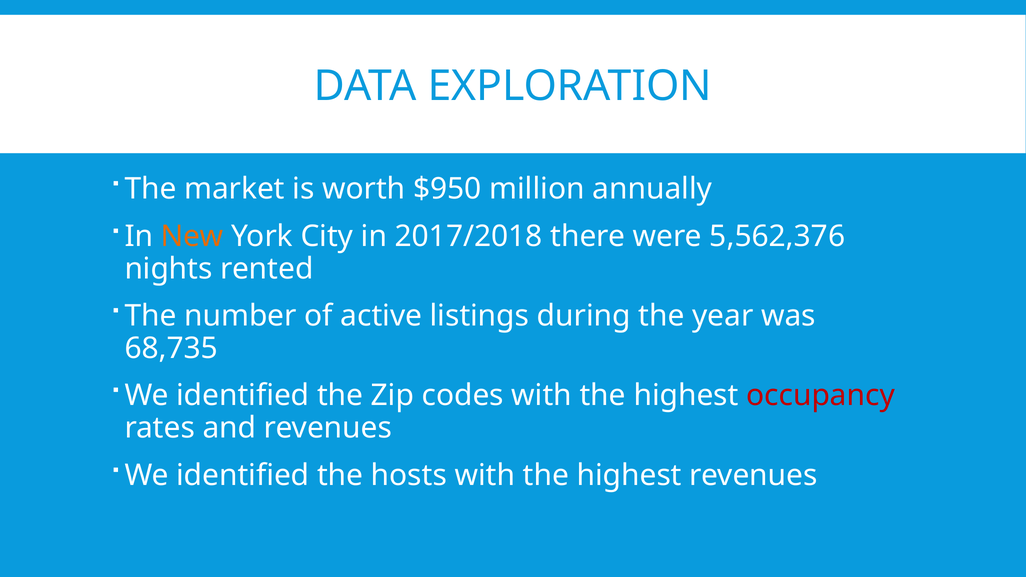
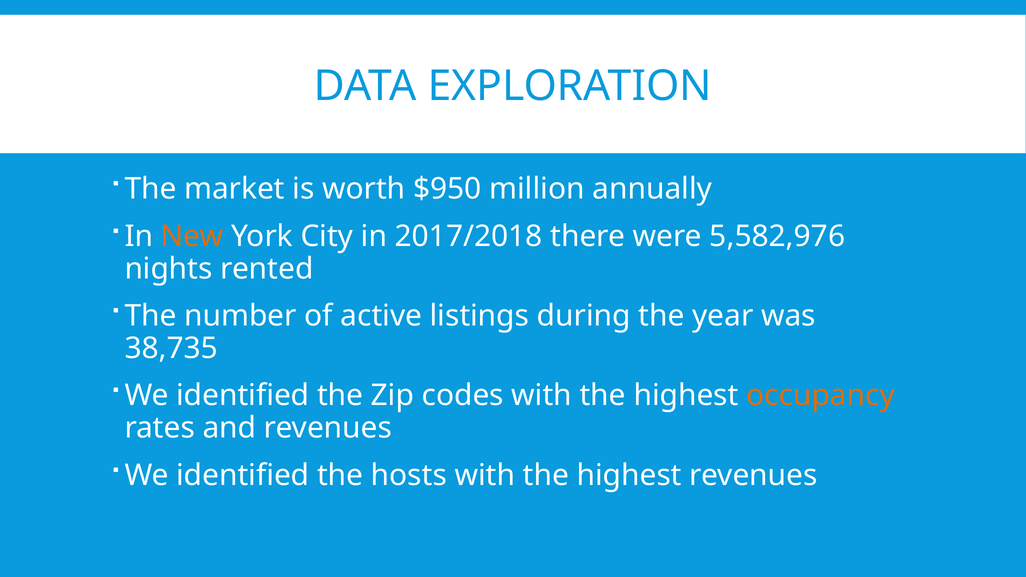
5,562,376: 5,562,376 -> 5,582,976 (777, 236)
68,735: 68,735 -> 38,735 (171, 348)
occupancy colour: red -> orange (821, 396)
